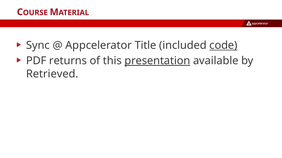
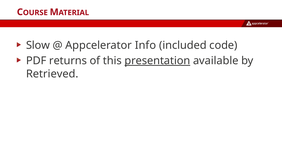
Sync: Sync -> Slow (38, 46)
Title: Title -> Info (145, 46)
code underline: present -> none (223, 46)
